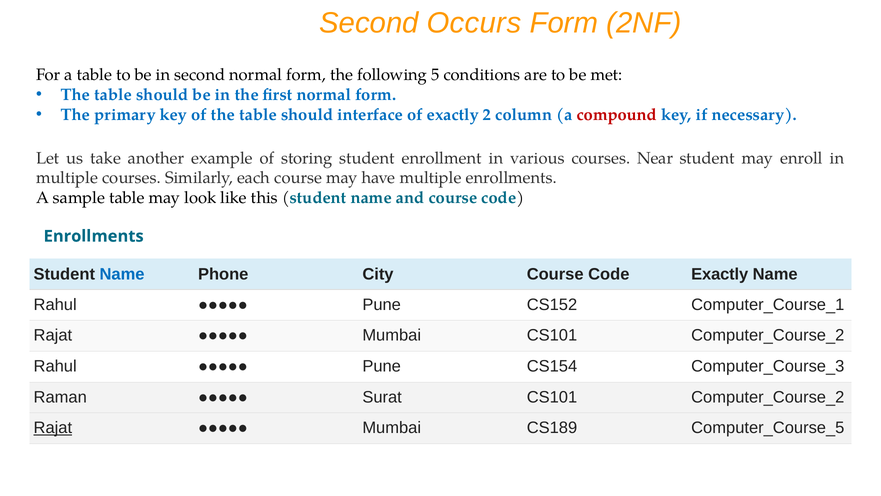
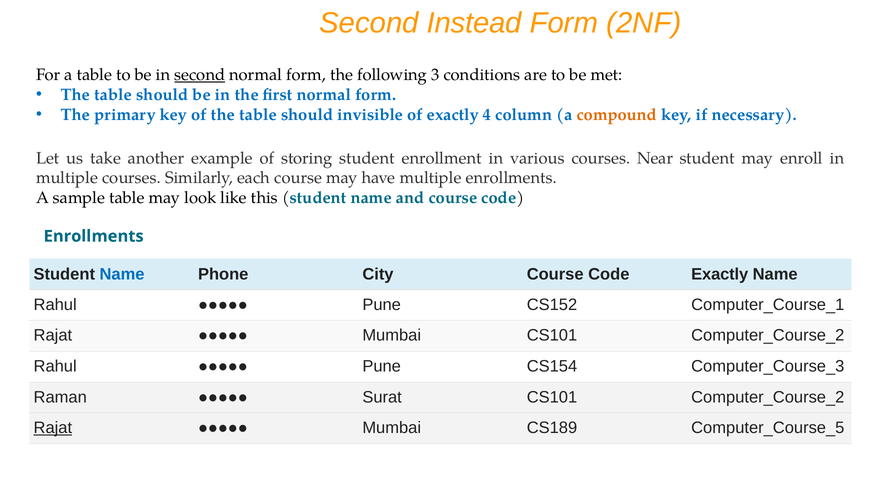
Occurs: Occurs -> Instead (474, 23)
second underline: none -> present (200, 75)
5: 5 -> 3 (435, 75)
interface: interface -> invisible (370, 114)
2: 2 -> 4 (487, 114)
compound colour: red -> orange (617, 114)
